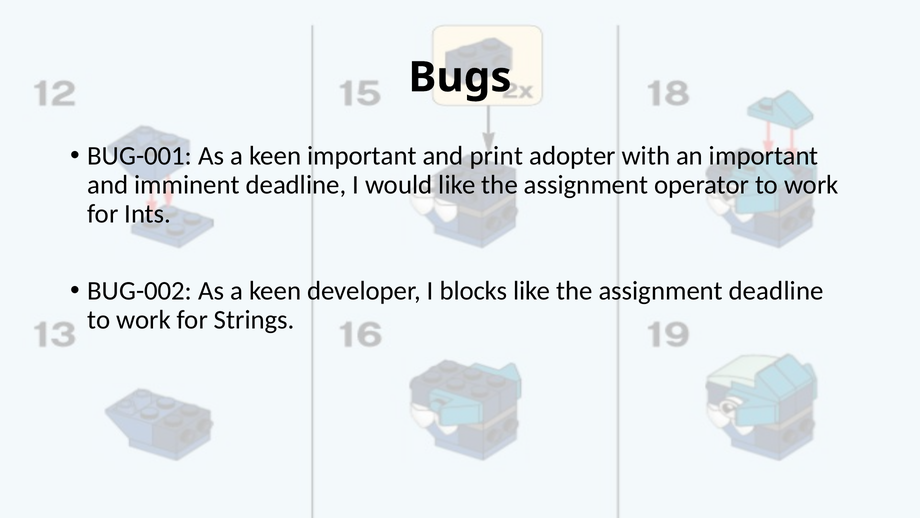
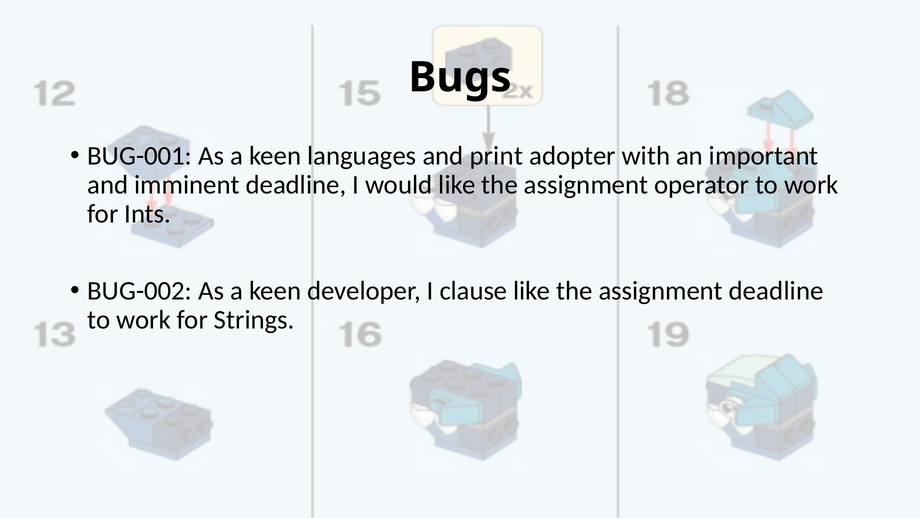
keen important: important -> languages (362, 156)
blocks: blocks -> clause (474, 291)
